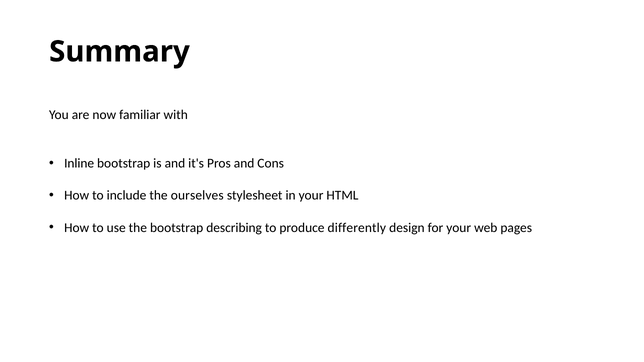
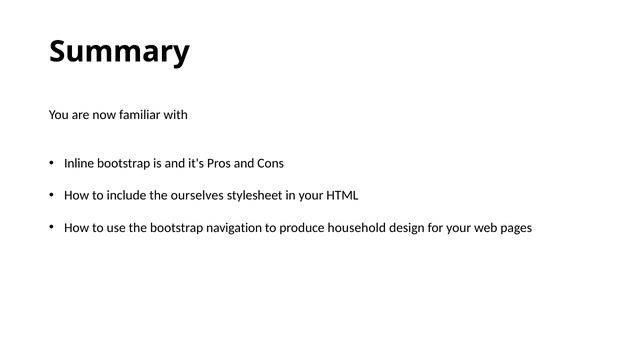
describing: describing -> navigation (234, 228)
differently: differently -> household (357, 228)
